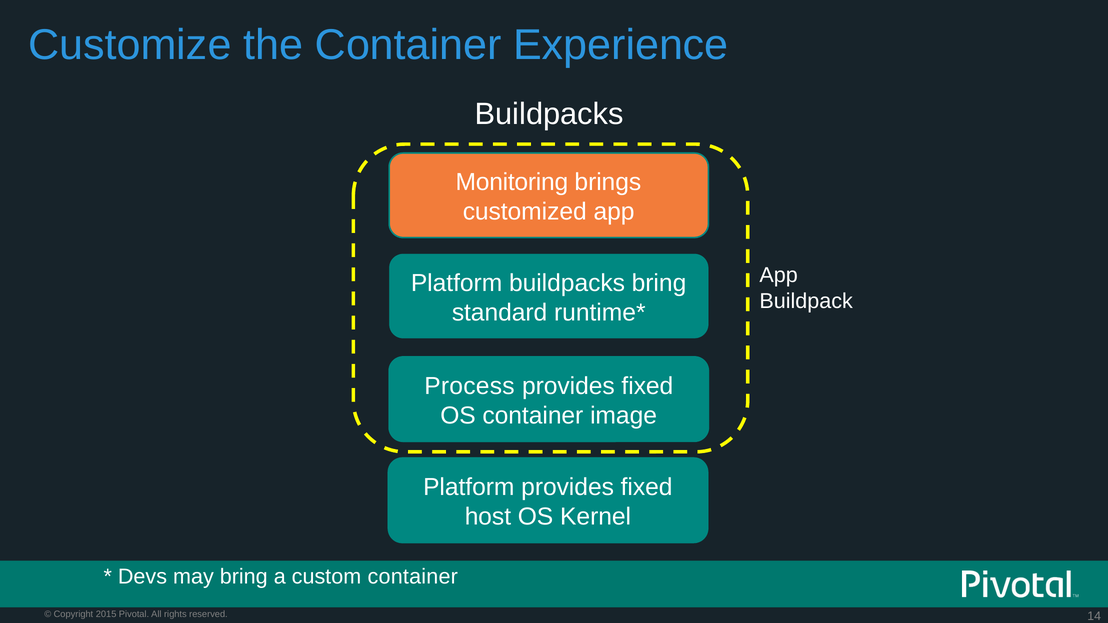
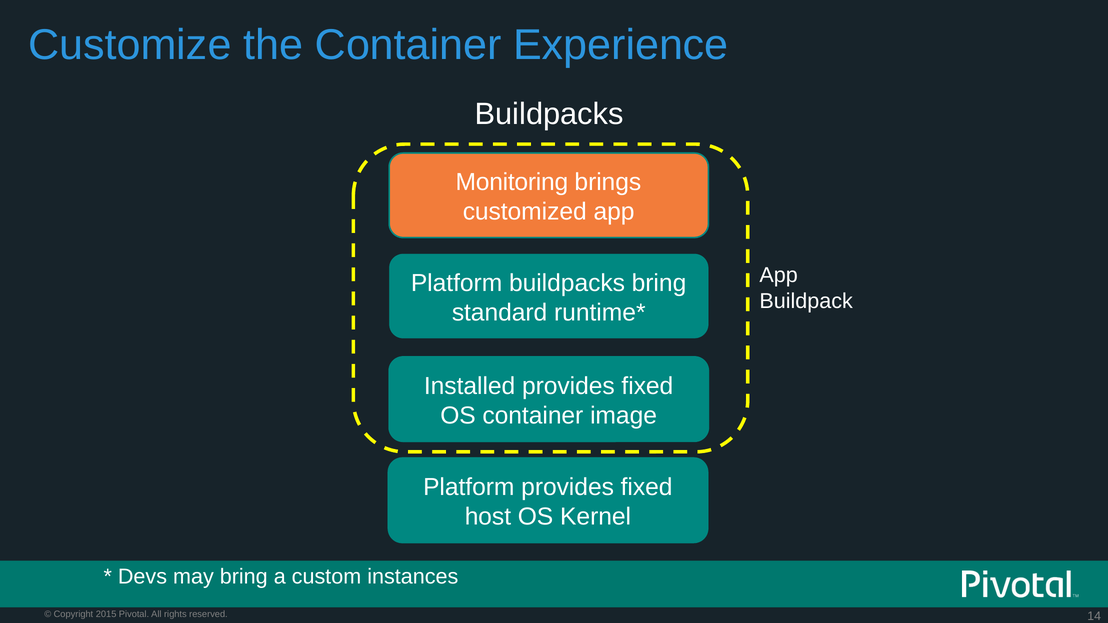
Process: Process -> Installed (470, 386)
custom container: container -> instances (413, 577)
